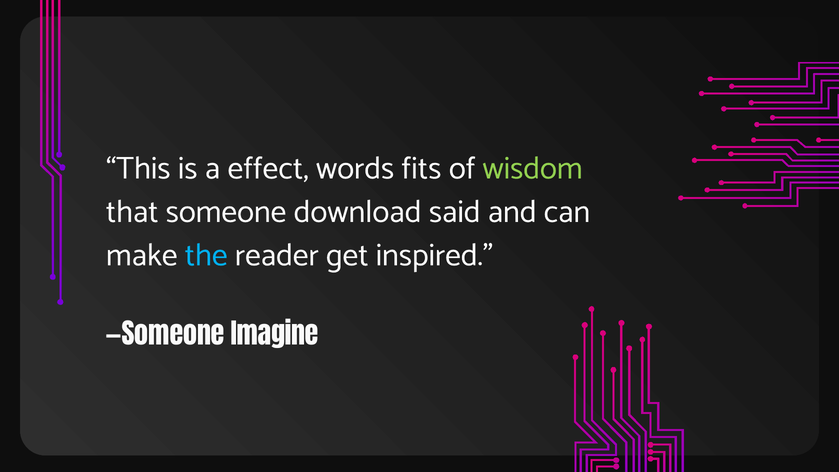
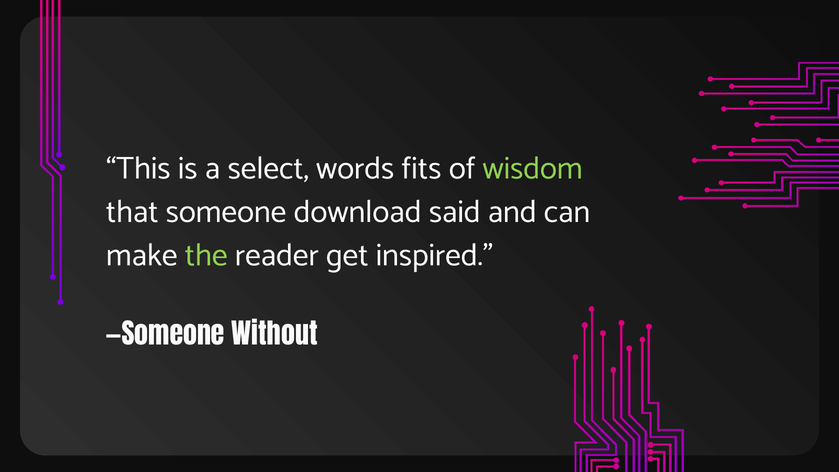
effect: effect -> select (268, 168)
the colour: light blue -> light green (206, 255)
Imagine: Imagine -> Without (274, 336)
